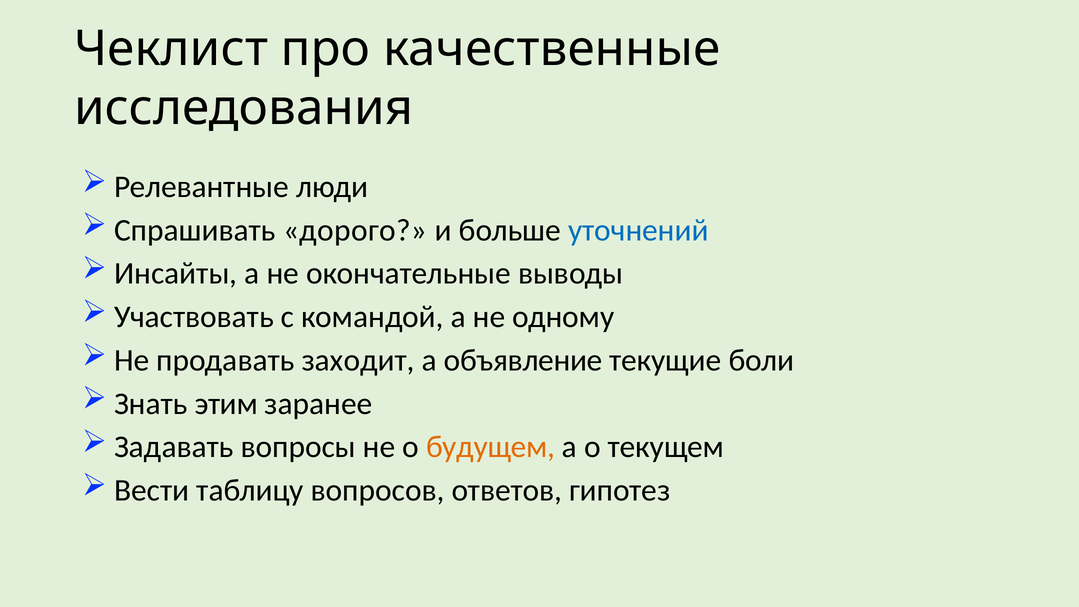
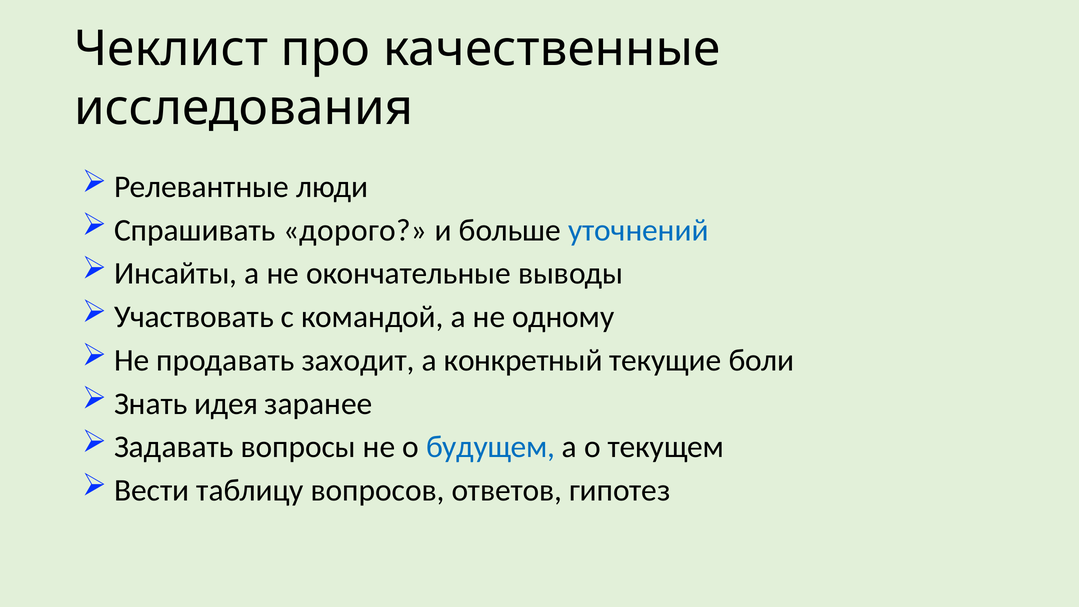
объявление: объявление -> конкретный (523, 360)
этим: этим -> идея (226, 404)
будущем colour: orange -> blue (491, 447)
